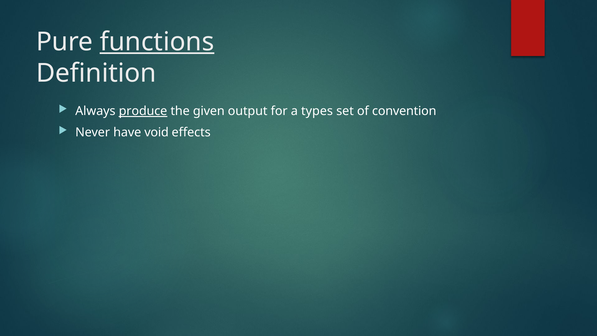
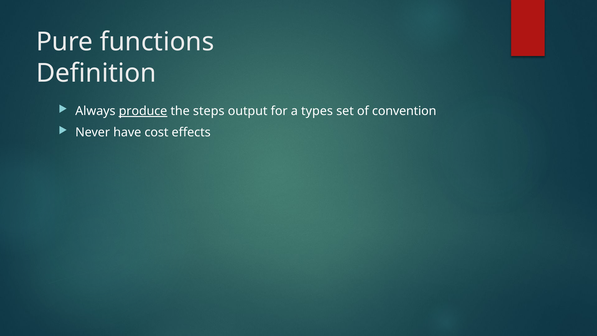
functions underline: present -> none (157, 42)
given: given -> steps (209, 111)
void: void -> cost (156, 132)
